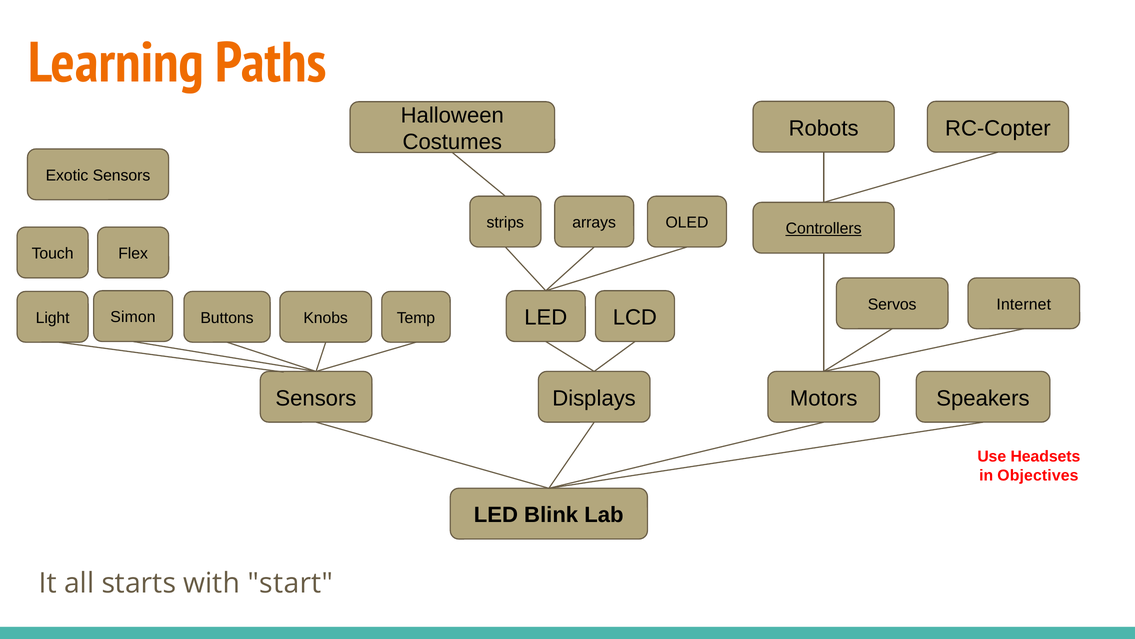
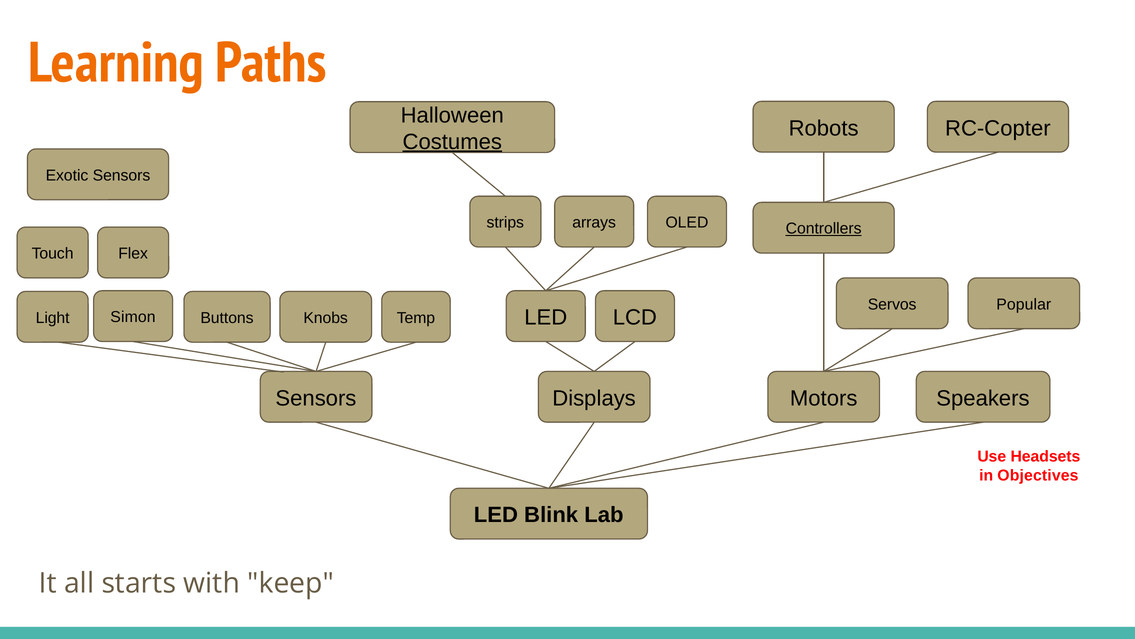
Costumes underline: none -> present (452, 142)
Internet: Internet -> Popular (1024, 304)
start: start -> keep (291, 583)
